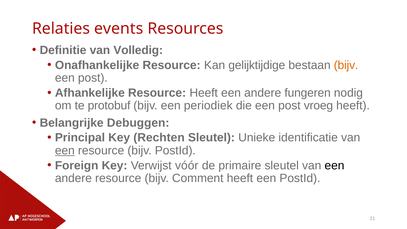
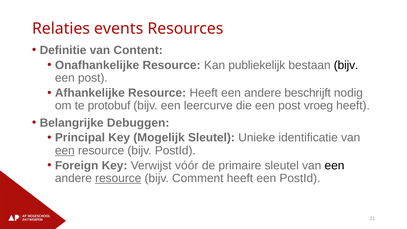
Volledig: Volledig -> Content (138, 50)
gelijktijdige: gelijktijdige -> publiekelijk (257, 65)
bijv colour: orange -> black (346, 65)
fungeren: fungeren -> beschrijft (308, 93)
periodiek: periodiek -> leercurve (208, 106)
Rechten: Rechten -> Mogelijk (159, 138)
resource underline: none -> present (118, 178)
